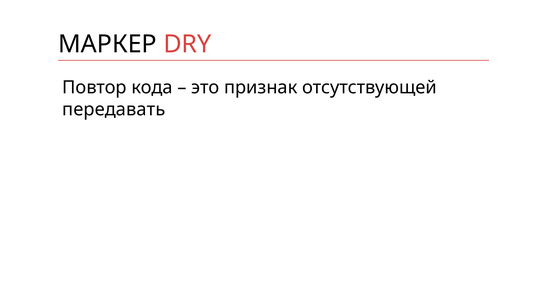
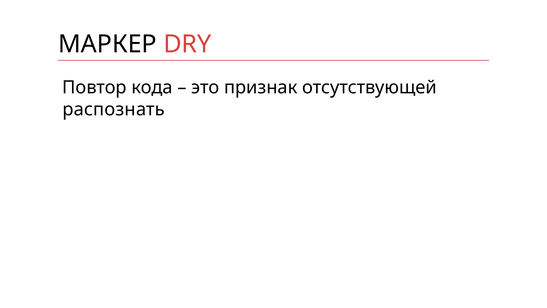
передавать: передавать -> распознать (114, 109)
